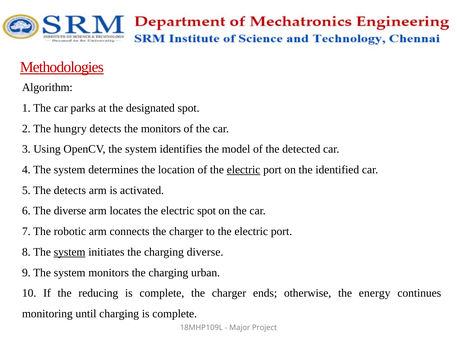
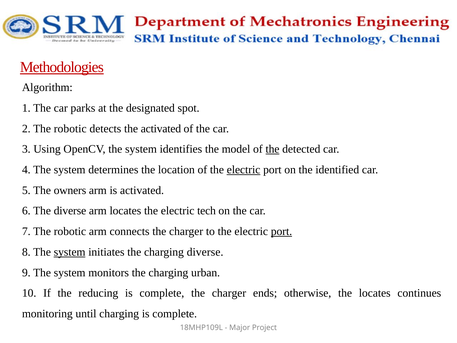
2 The hungry: hungry -> robotic (70, 128)
the monitors: monitors -> activated (161, 128)
the underline: none -> present (273, 149)
The detects: detects -> owners (70, 190)
electric spot: spot -> tech (207, 211)
port underline: none -> present (282, 231)
the energy: energy -> locates (375, 293)
